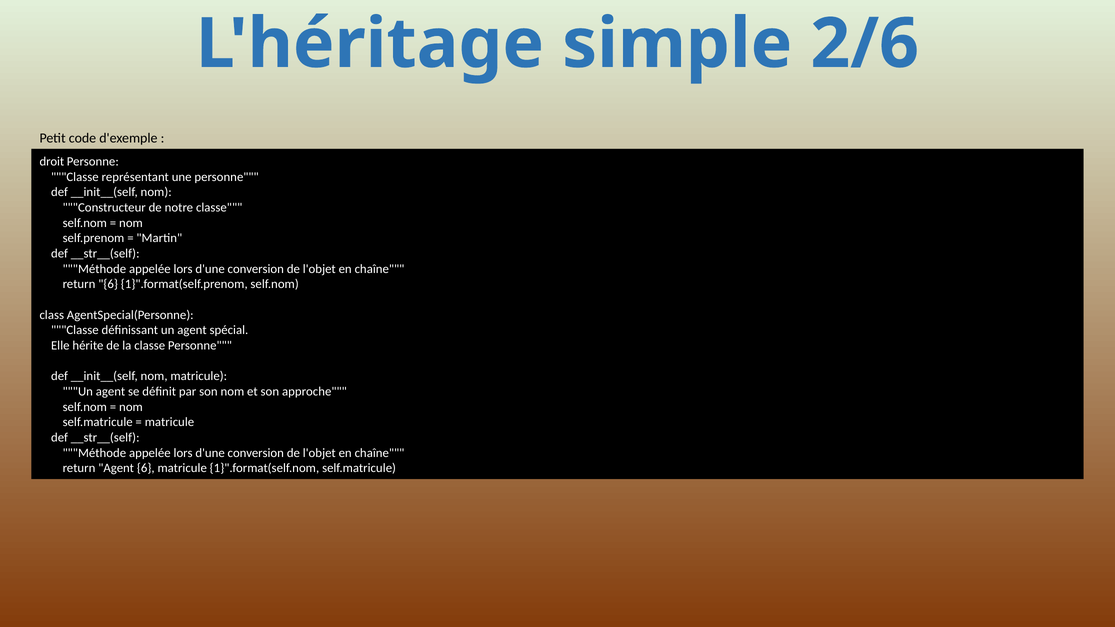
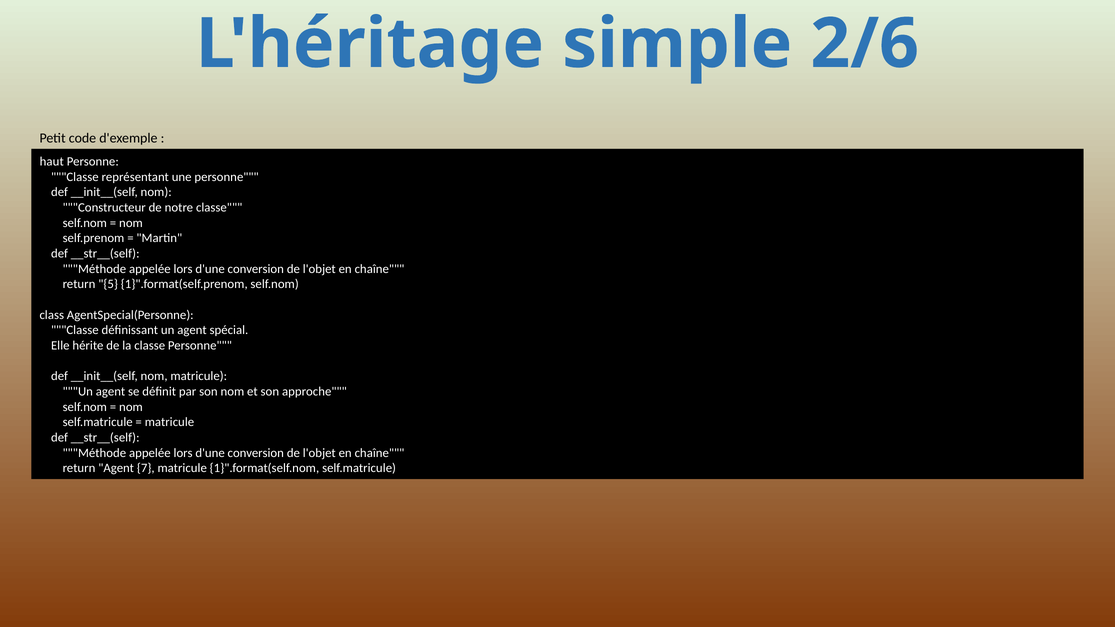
droit: droit -> haut (52, 162)
return 6: 6 -> 5 (108, 284)
Agent 6: 6 -> 7 (146, 468)
